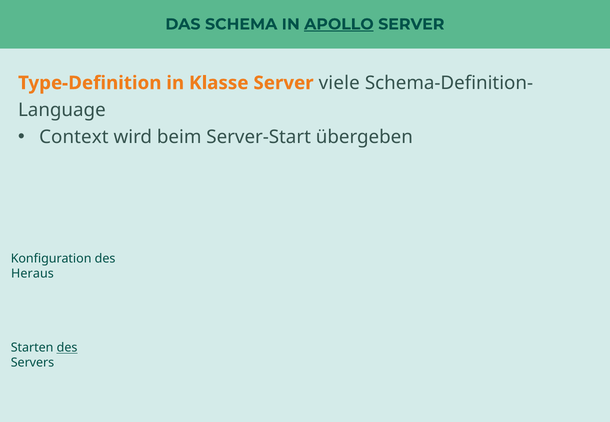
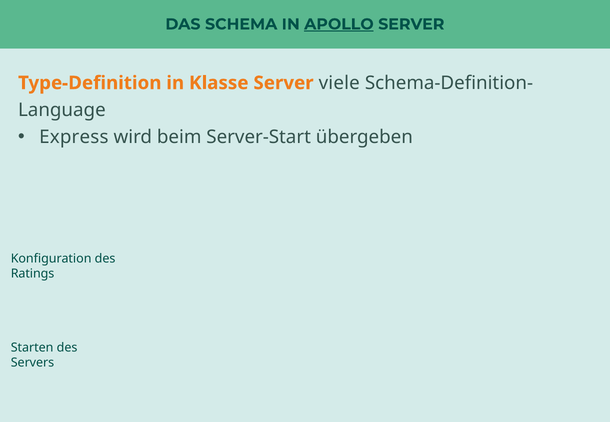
Context: Context -> Express (74, 137)
Heraus: Heraus -> Ratings (33, 274)
des underline: present -> none (67, 348)
